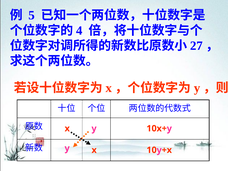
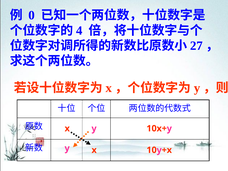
5: 5 -> 0 (32, 15)
